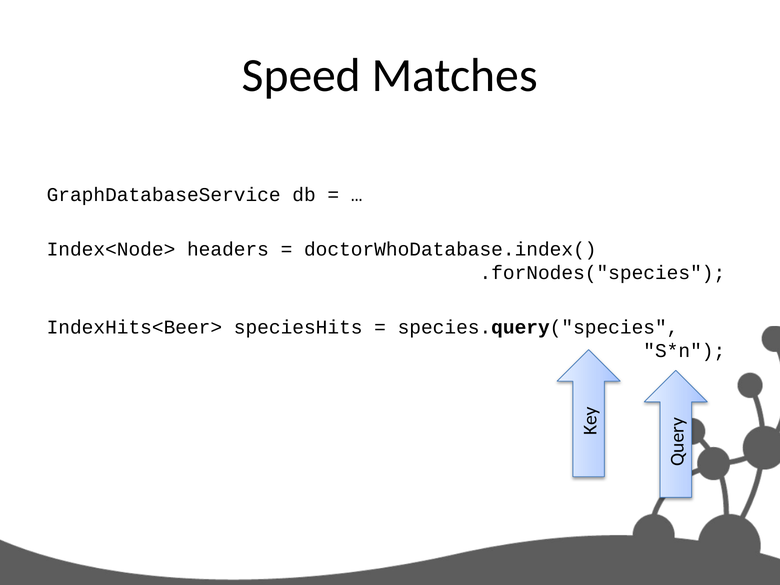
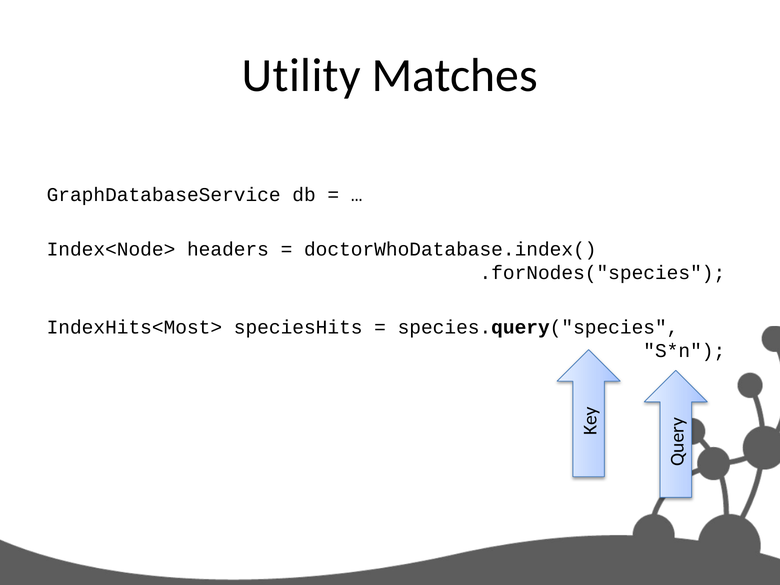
Speed: Speed -> Utility (301, 76)
IndexHits<Beer>: IndexHits<Beer> -> IndexHits<Most> (134, 327)
